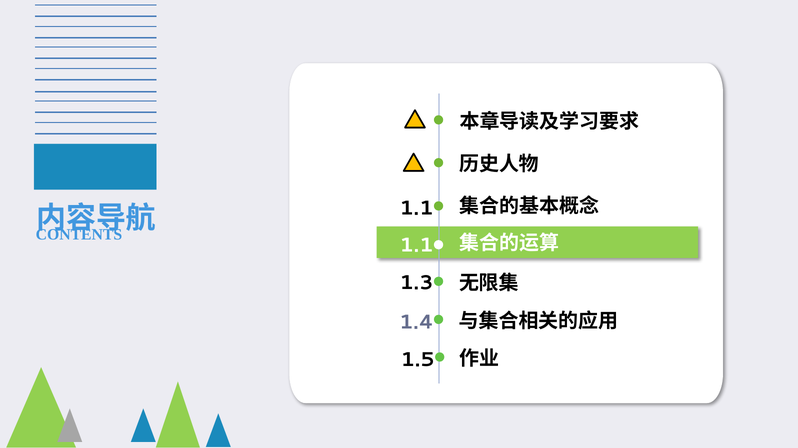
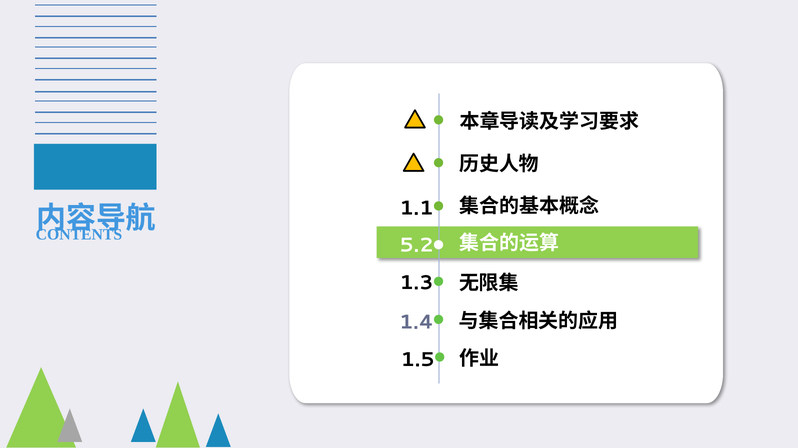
1.1: 1.1 -> 5.2 (416, 246)
